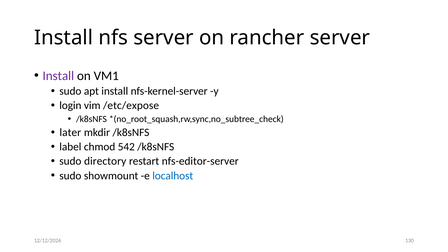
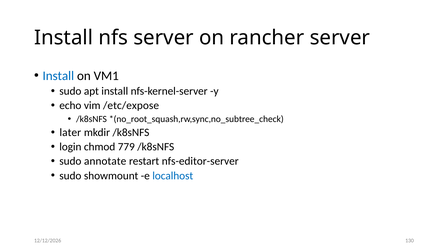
Install colour: purple -> blue (58, 76)
login: login -> echo (70, 106)
label: label -> login (70, 147)
542: 542 -> 779 (126, 147)
directory: directory -> annotate (105, 161)
